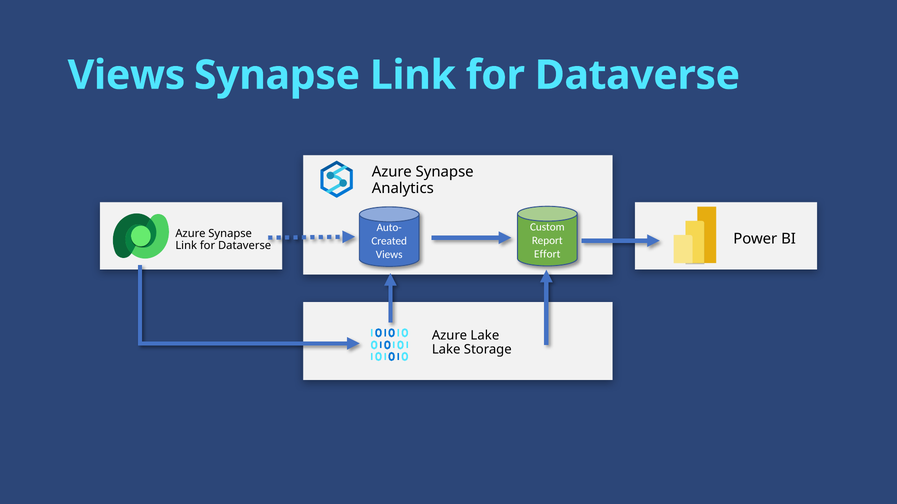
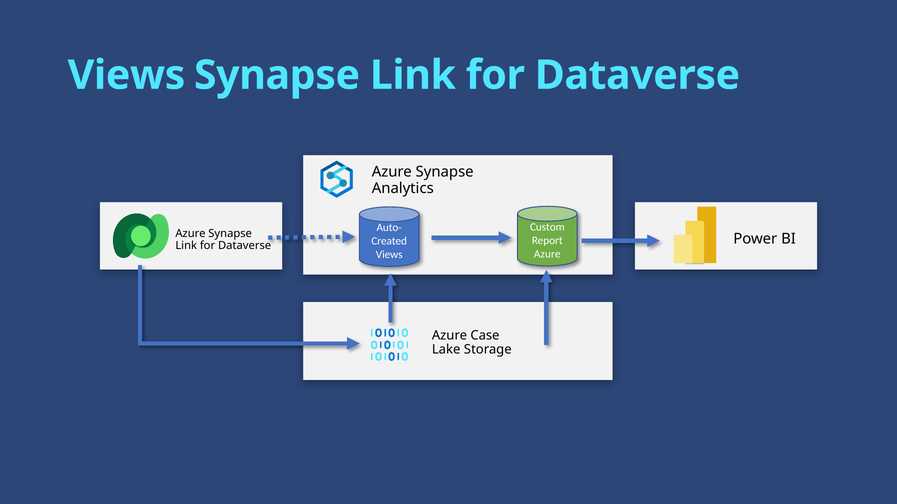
Effort: Effort -> Azure (547, 254)
Azure Lake: Lake -> Case (485, 336)
